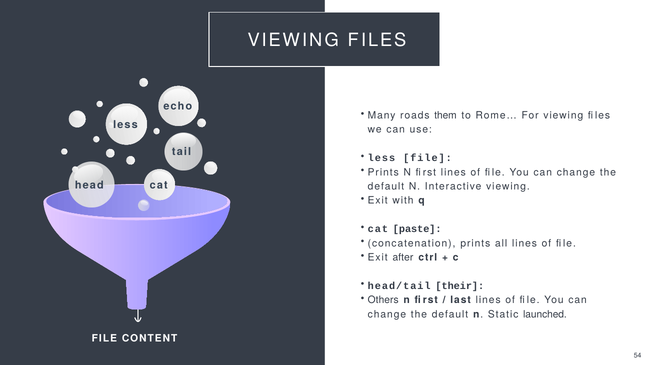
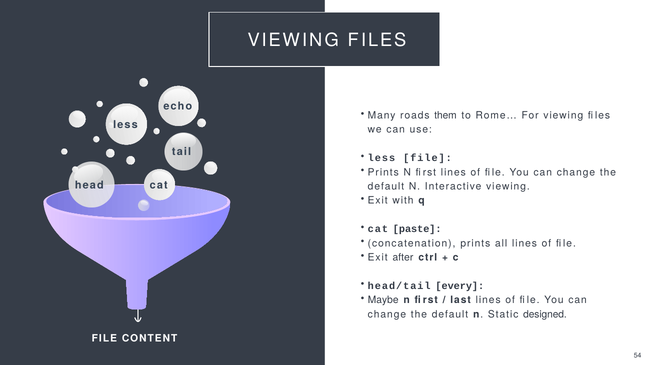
their: their -> every (460, 286)
Others: Others -> Maybe (383, 300)
launched: launched -> designed (545, 314)
